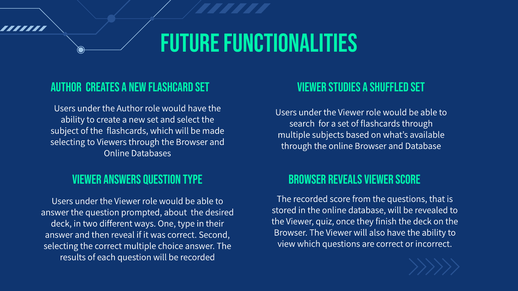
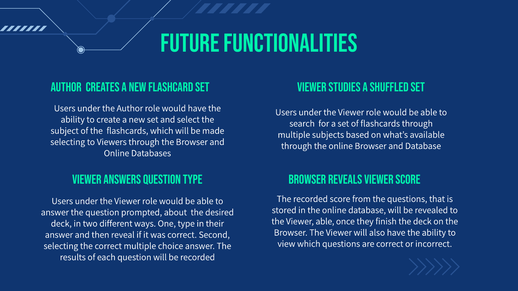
Viewer quiz: quiz -> able (325, 222)
